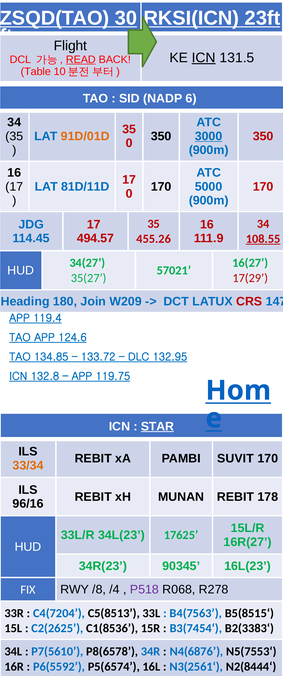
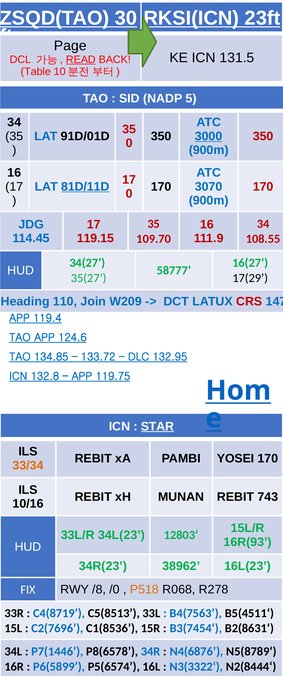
Flight: Flight -> Page (70, 46)
ICN underline: present -> none (204, 58)
6: 6 -> 5 (191, 99)
91D/01D colour: orange -> black (85, 136)
81D/11D underline: none -> present (85, 187)
5000: 5000 -> 3070 (209, 187)
494.57: 494.57 -> 119.15 (95, 239)
455.26: 455.26 -> 109.70 (154, 239)
108.55 underline: present -> none (263, 239)
57021: 57021 -> 58777 (174, 271)
17(29 colour: red -> black (250, 278)
180: 180 -> 110 (65, 302)
SUVIT: SUVIT -> YOSEI (236, 459)
178: 178 -> 743 (268, 498)
96/16: 96/16 -> 10/16 (28, 505)
17625: 17625 -> 12803 (181, 536)
16R(27: 16R(27 -> 16R(93 (248, 543)
90345: 90345 -> 38962 (181, 567)
/4: /4 -> /0 (114, 590)
P518 colour: purple -> orange (144, 590)
C4(7204: C4(7204 -> C4(8719 (59, 614)
B5(8515‘: B5(8515‘ -> B5(4511‘ (249, 614)
C2(2625: C2(2625 -> C2(7696 (57, 629)
B2(3383‘: B2(3383‘ -> B2(8631‘ (249, 629)
P7(5610: P7(5610 -> P7(1446 (57, 653)
N5(7553‘: N5(7553‘ -> N5(8789‘ (251, 653)
P6(5592: P6(5592 -> P6(5899 (59, 668)
N3(2561‘: N3(2561‘ -> N3(3322‘ (196, 668)
